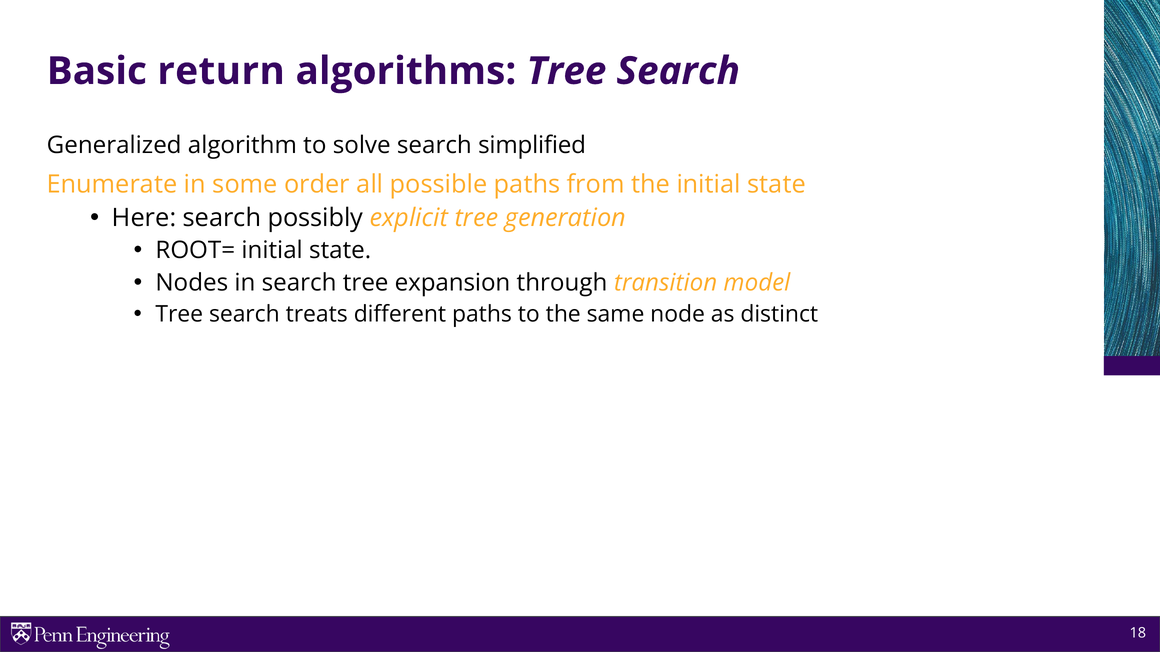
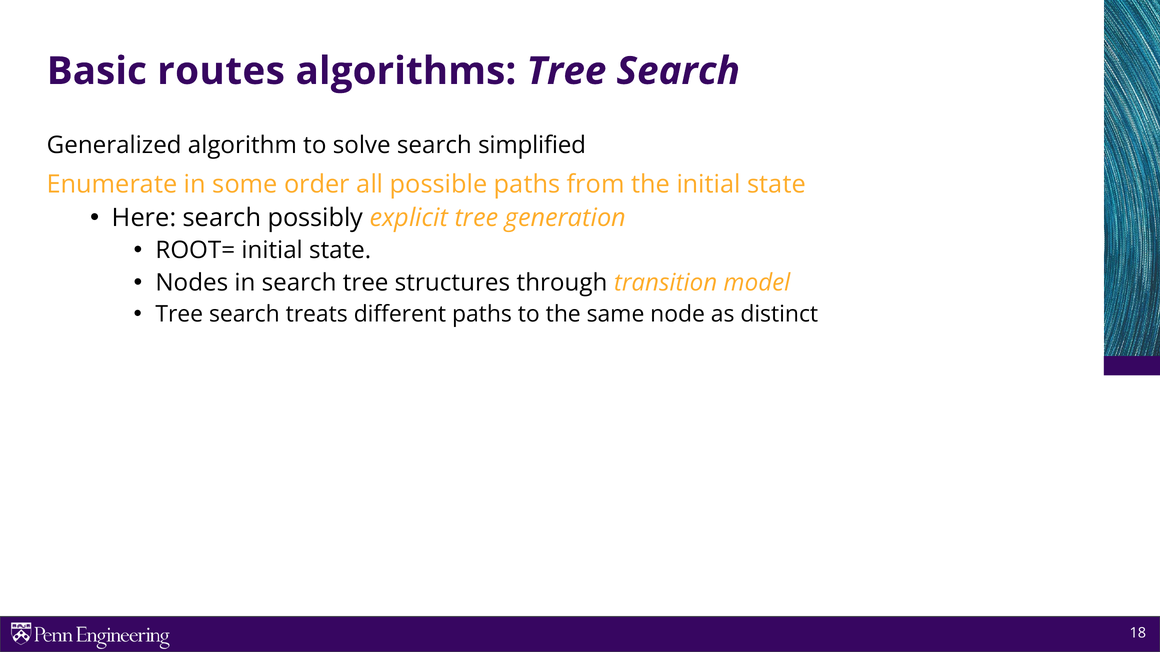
return: return -> routes (221, 71)
expansion: expansion -> structures (452, 283)
